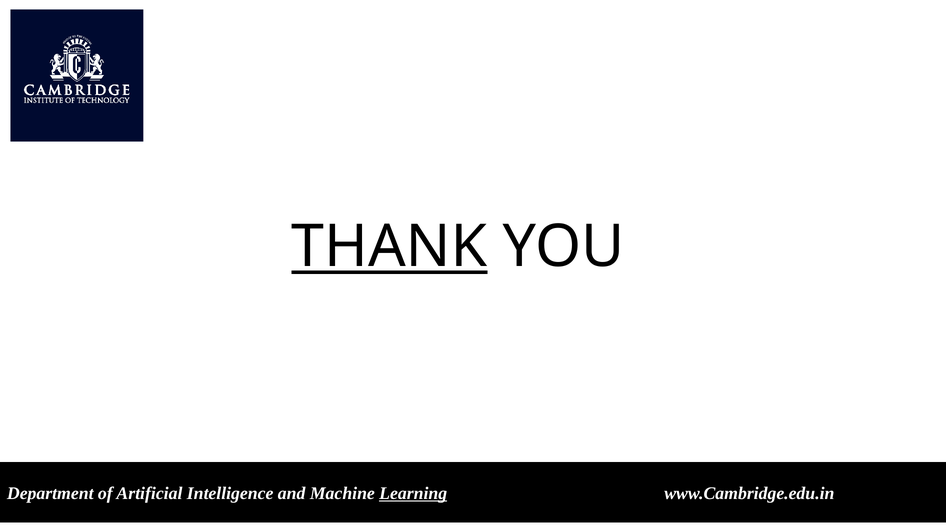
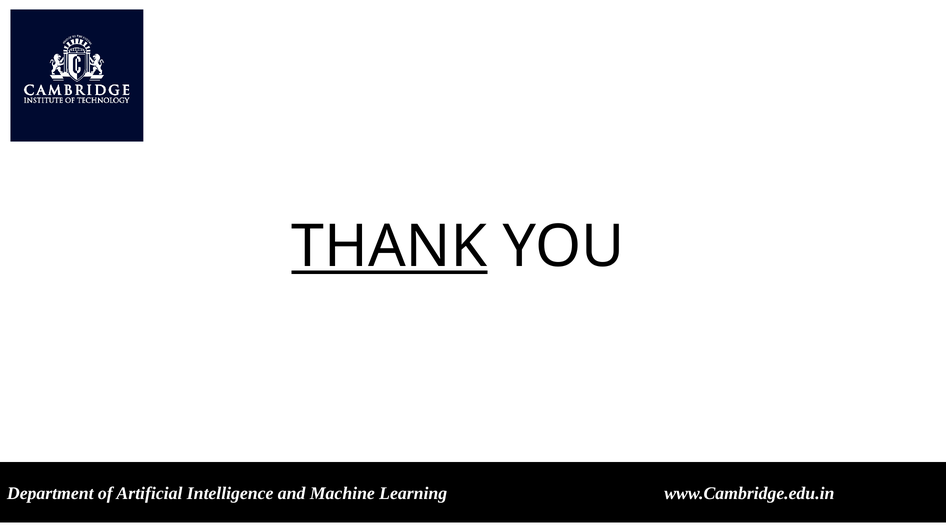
Learning underline: present -> none (413, 494)
